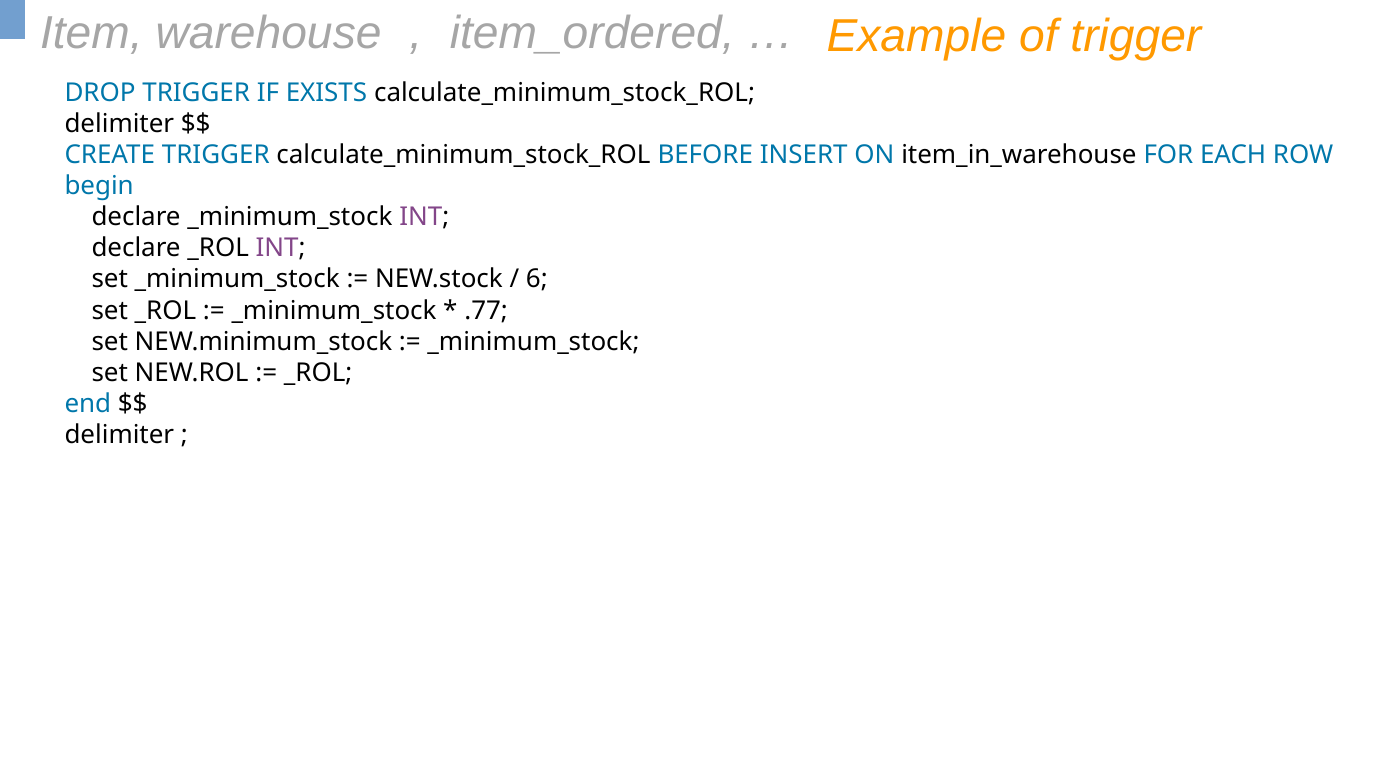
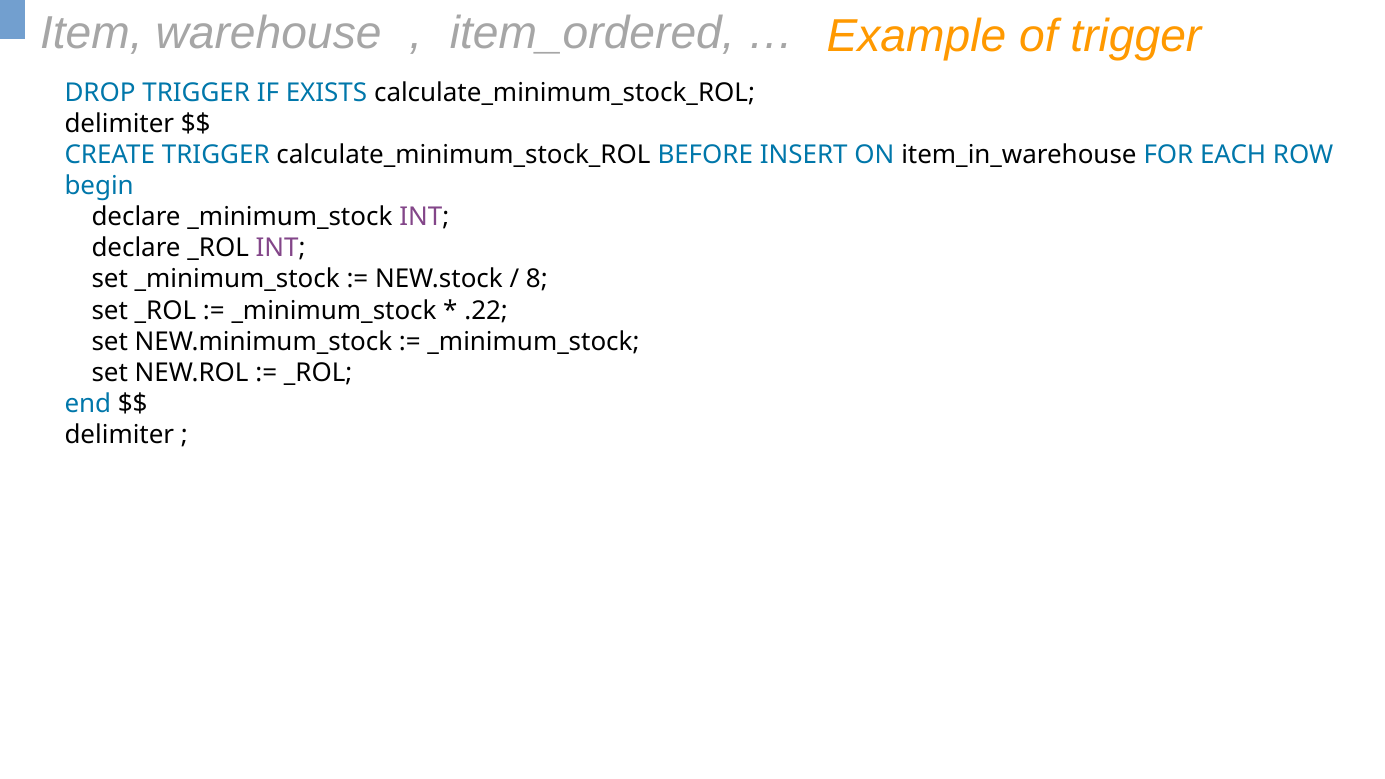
6: 6 -> 8 (537, 279)
.77: .77 -> .22 (486, 311)
